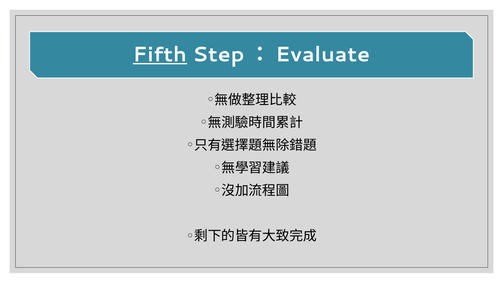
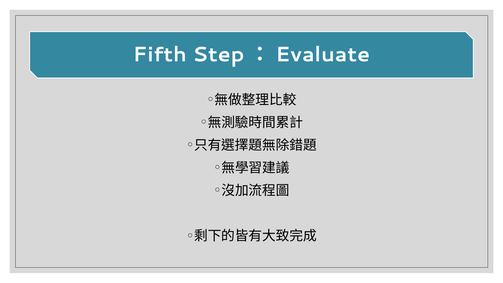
Fifth underline: present -> none (160, 55)
